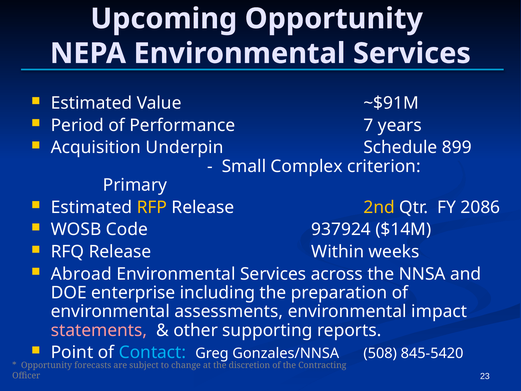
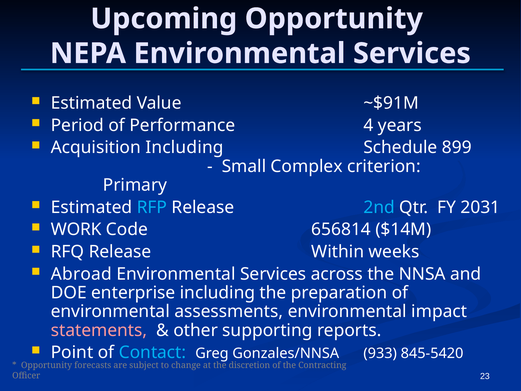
7: 7 -> 4 (368, 125)
Acquisition Underpin: Underpin -> Including (185, 147)
RFP colour: yellow -> light blue (152, 207)
2nd colour: yellow -> light blue (379, 207)
2086: 2086 -> 2031 (480, 207)
WOSB: WOSB -> WORK (76, 229)
937924: 937924 -> 656814 (341, 229)
508: 508 -> 933 (380, 353)
